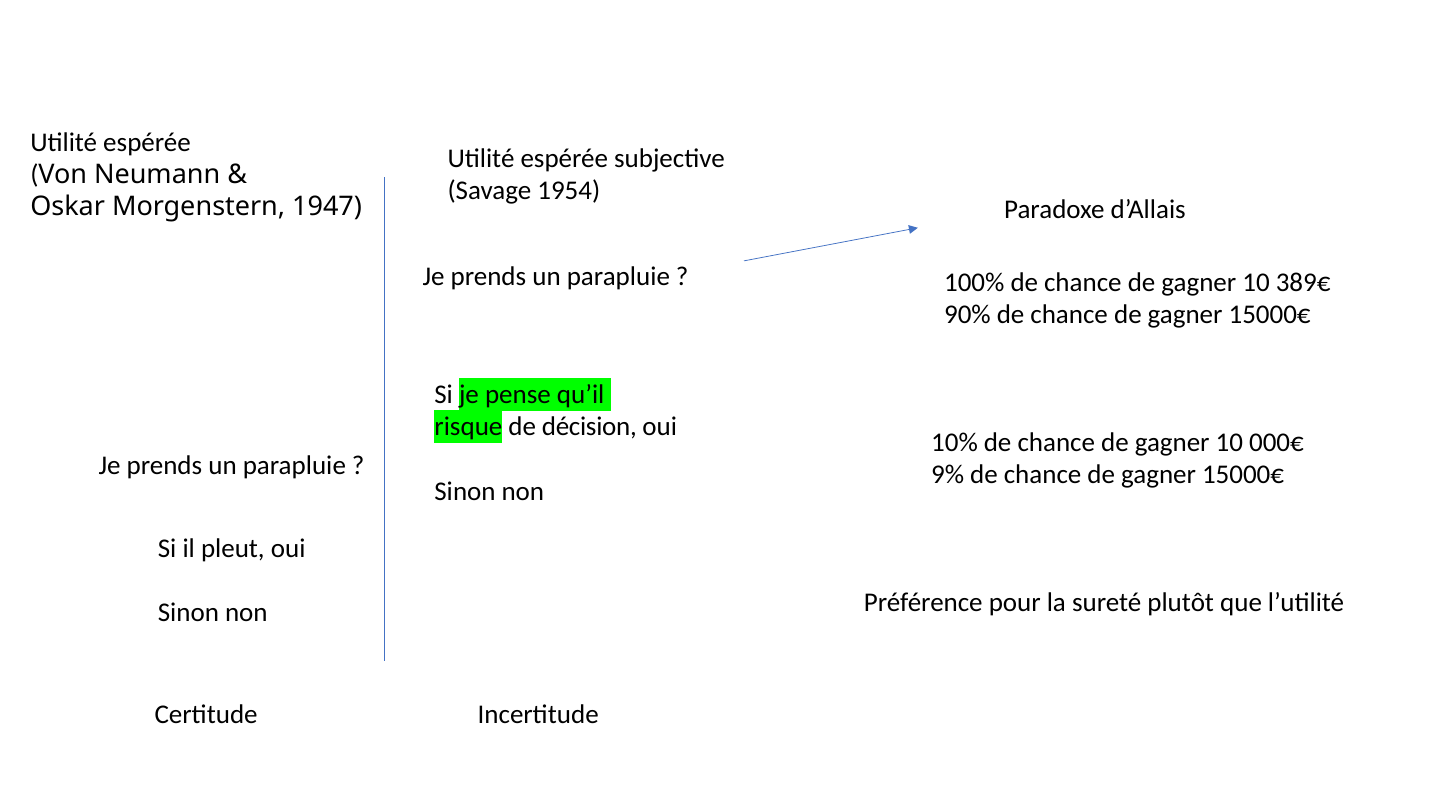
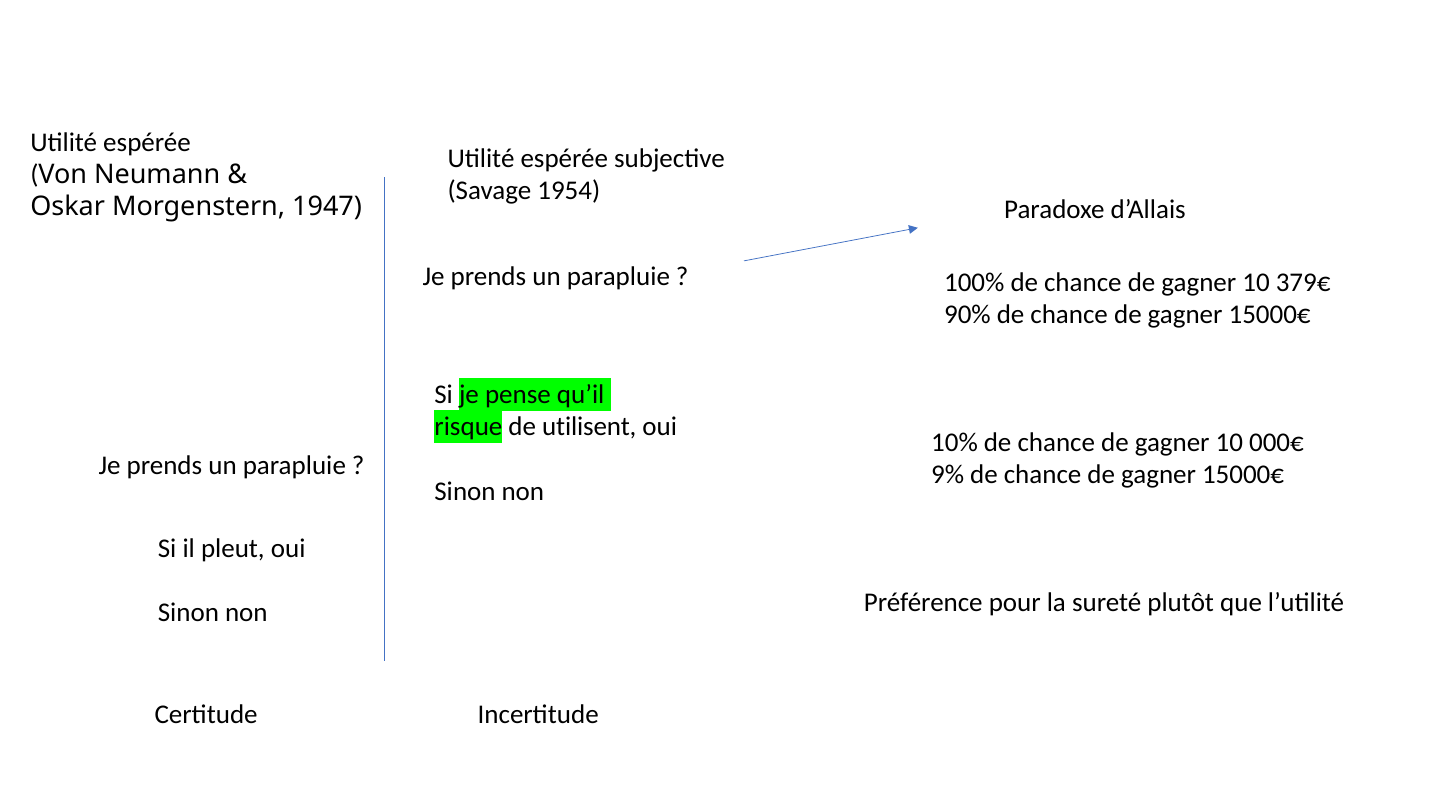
389€: 389€ -> 379€ (1303, 282)
décision: décision -> utilisent (589, 427)
